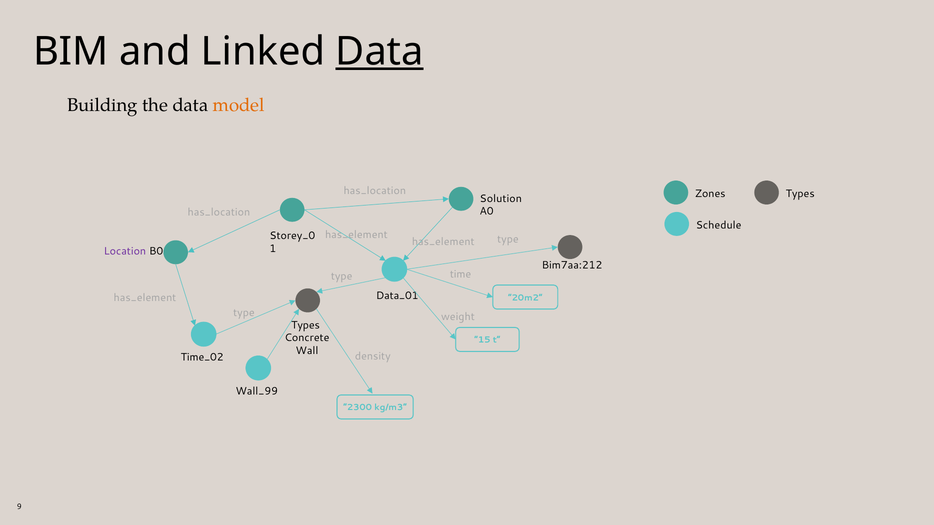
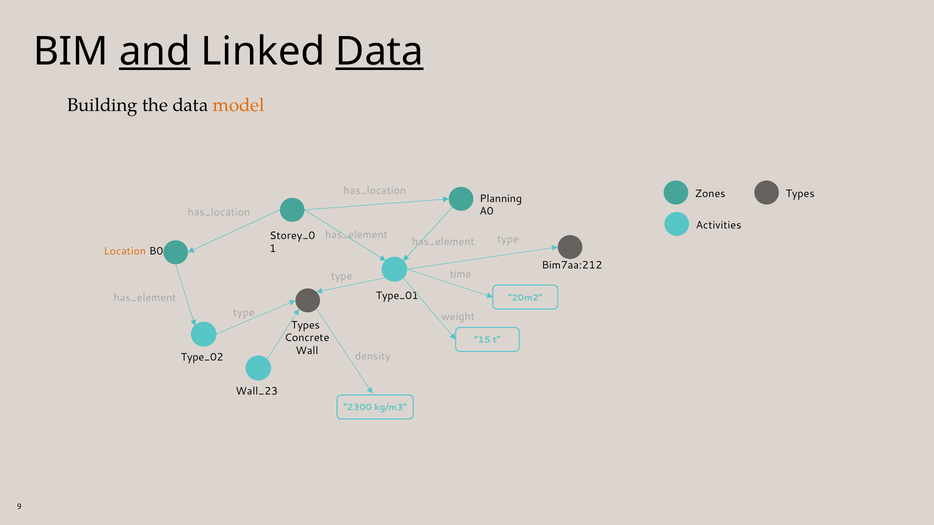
and underline: none -> present (155, 52)
Solution: Solution -> Planning (501, 199)
Schedule: Schedule -> Activities (719, 225)
Location colour: purple -> orange (125, 251)
Data_01: Data_01 -> Type_01 (397, 296)
Time_02: Time_02 -> Type_02 (202, 357)
Wall_99: Wall_99 -> Wall_23 (257, 391)
